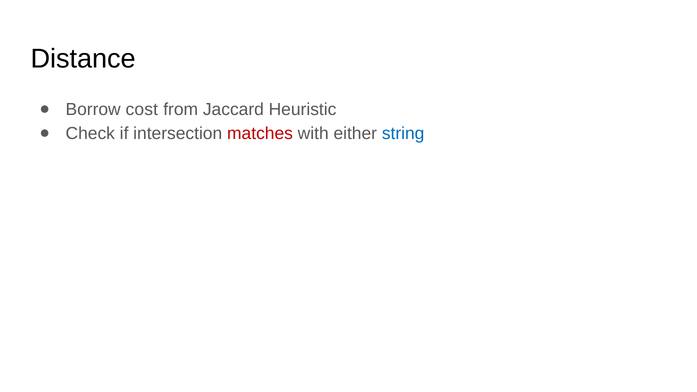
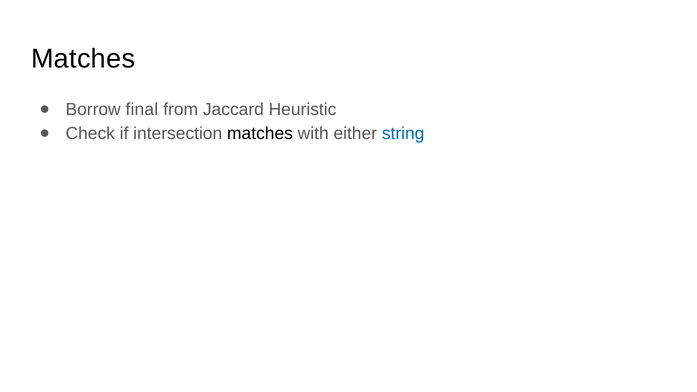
Distance: Distance -> Matches (83, 59)
cost: cost -> final (142, 110)
matches colour: red -> black (260, 134)
